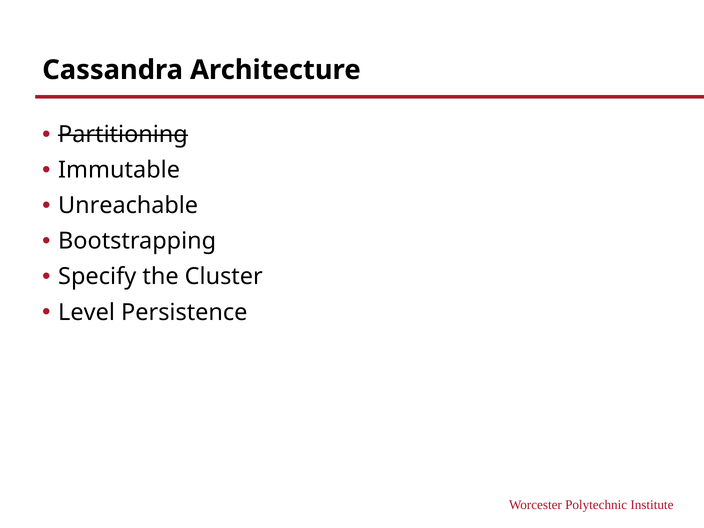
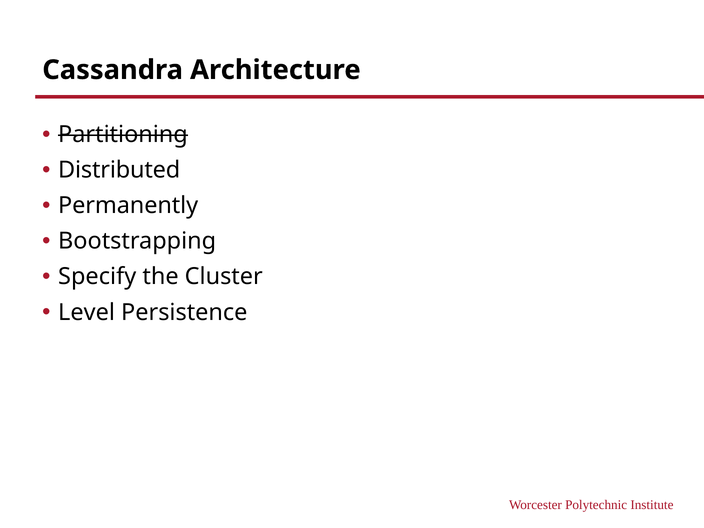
Immutable: Immutable -> Distributed (119, 170)
Unreachable: Unreachable -> Permanently (128, 206)
